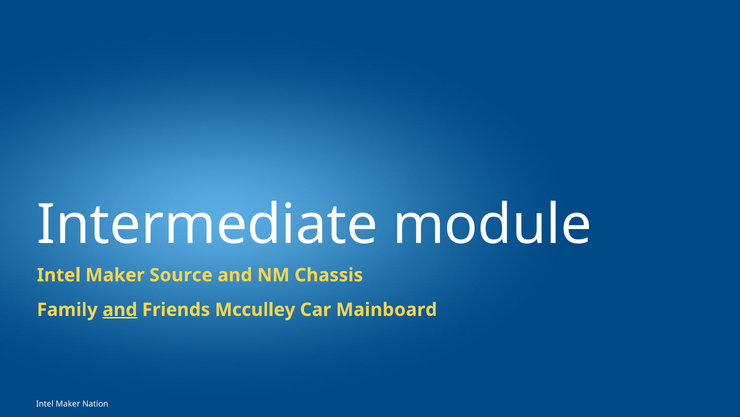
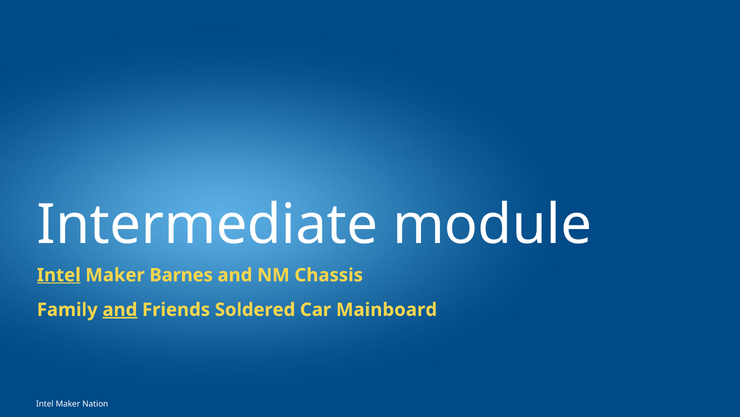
Intel underline: none -> present (59, 275)
Source: Source -> Barnes (181, 275)
Mcculley: Mcculley -> Soldered (255, 309)
